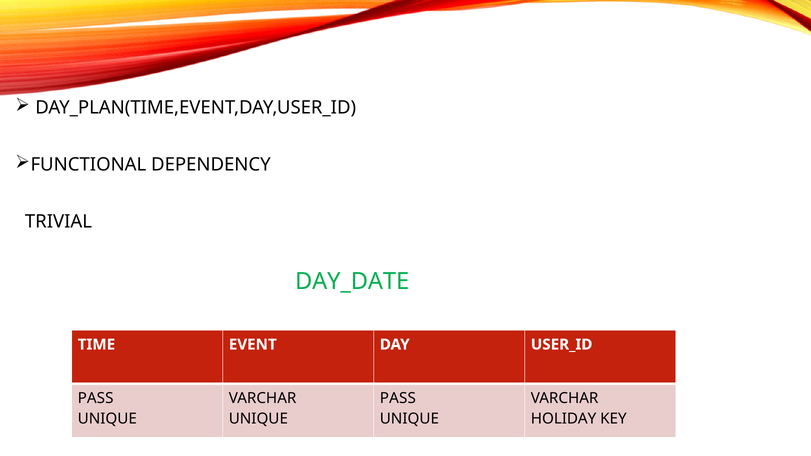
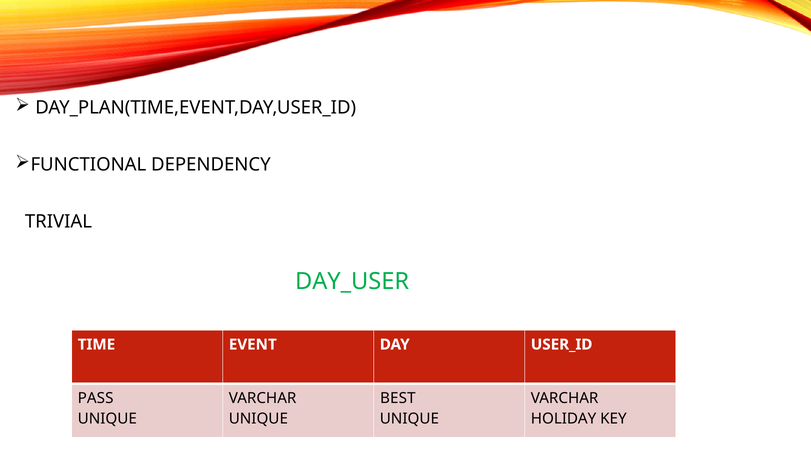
DAY_DATE: DAY_DATE -> DAY_USER (352, 282)
PASS: PASS -> BEST (398, 398)
